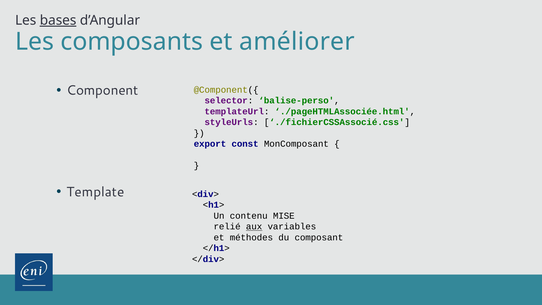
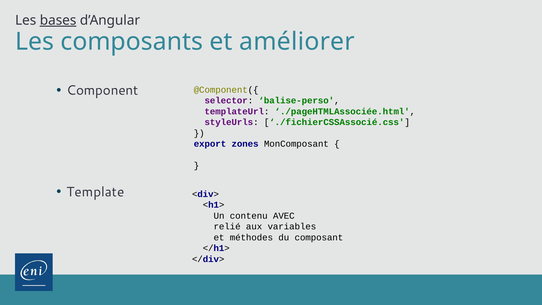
const: const -> zones (245, 144)
MISE: MISE -> AVEC (284, 216)
aux underline: present -> none (254, 227)
